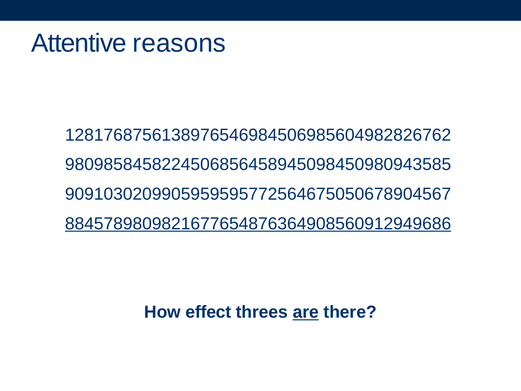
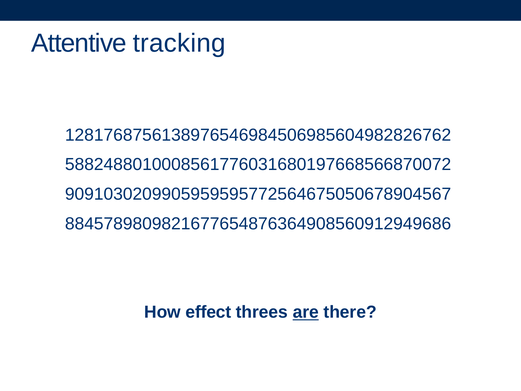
reasons: reasons -> tracking (179, 43)
9809858458224506856458945098450980943585: 9809858458224506856458945098450980943585 -> 5882488010008561776031680197668566870072 (258, 164)
8845789809821677654876364908560912949686 underline: present -> none (258, 223)
